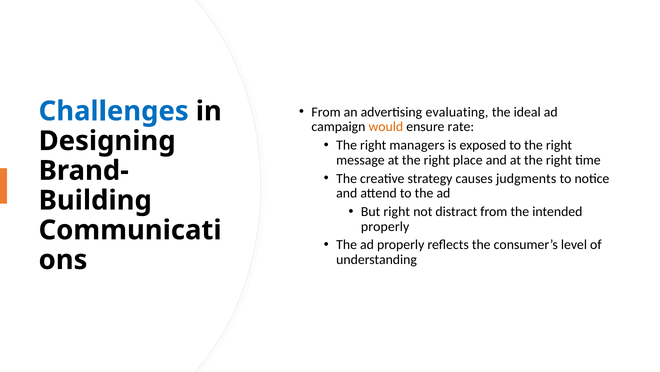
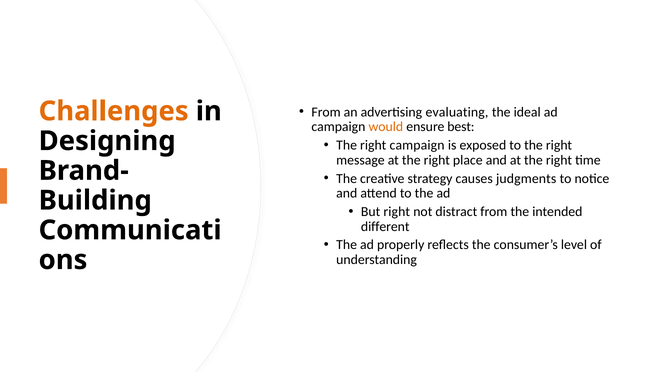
Challenges colour: blue -> orange (114, 111)
rate: rate -> best (461, 127)
right managers: managers -> campaign (417, 145)
properly: properly -> different (385, 226)
